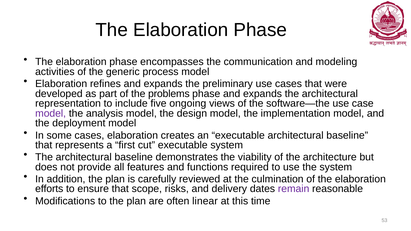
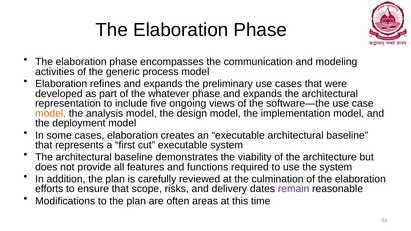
problems: problems -> whatever (169, 94)
model colour: purple -> orange (51, 114)
linear: linear -> areas (205, 201)
